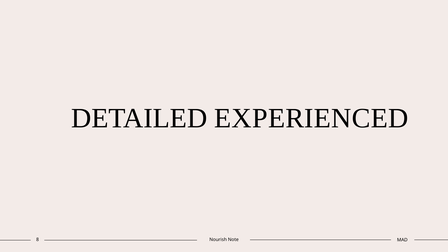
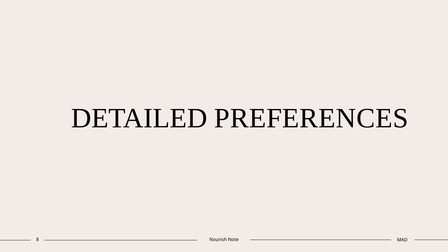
EXPERIENCED: EXPERIENCED -> PREFERENCES (311, 118)
